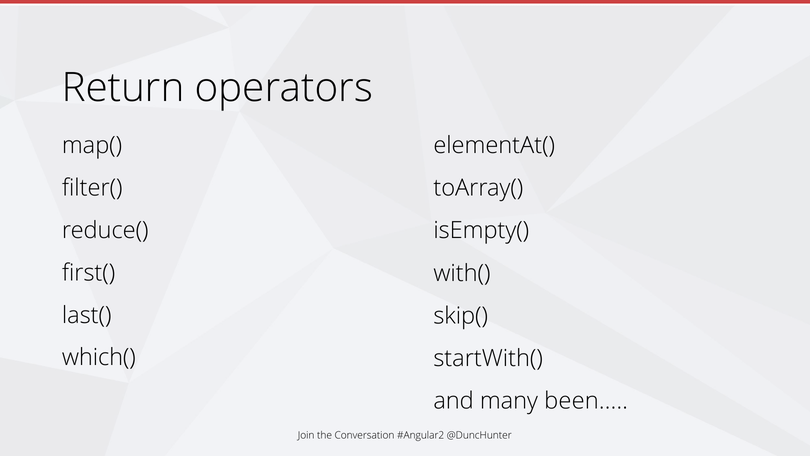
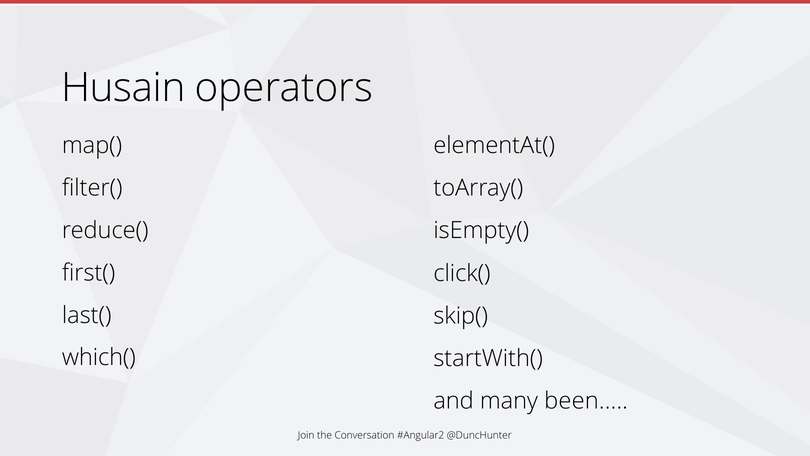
Return: Return -> Husain (123, 88)
with(: with( -> click( (462, 273)
